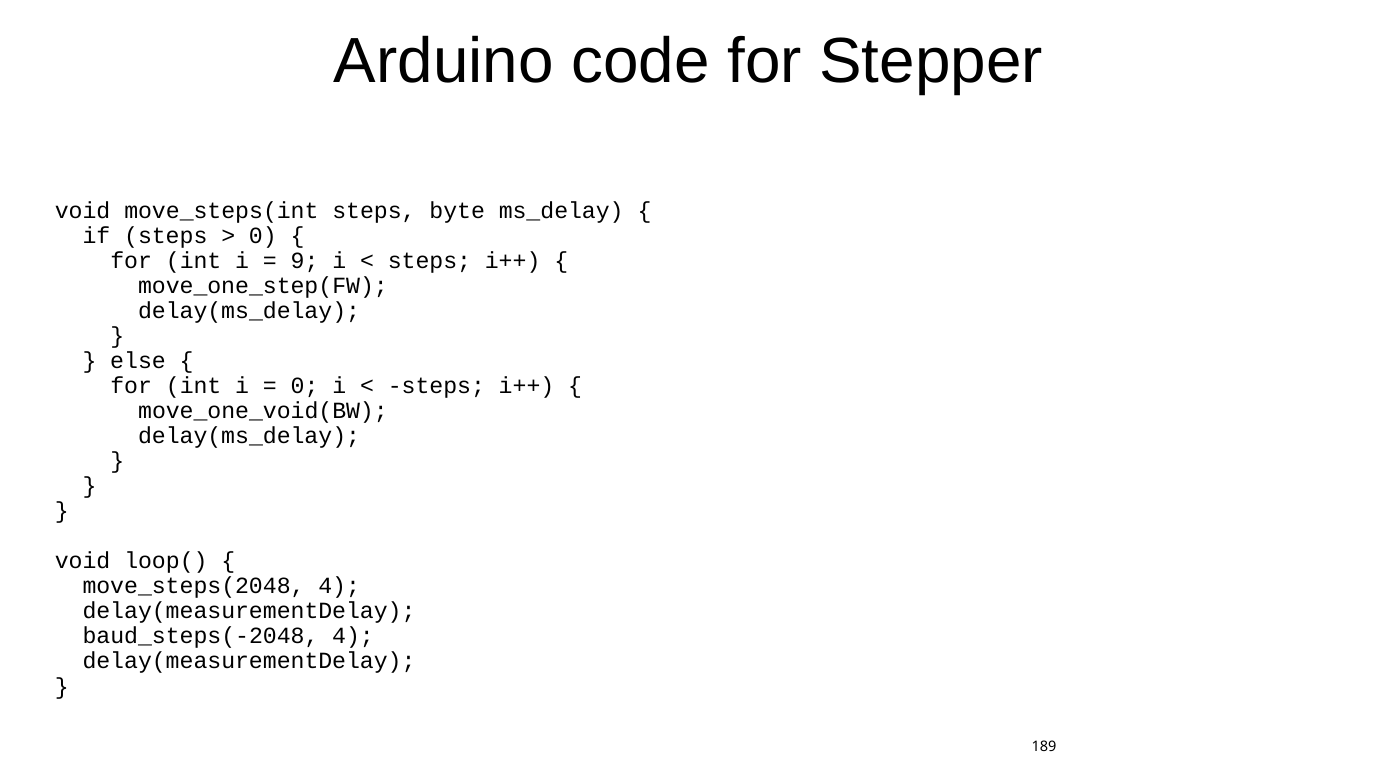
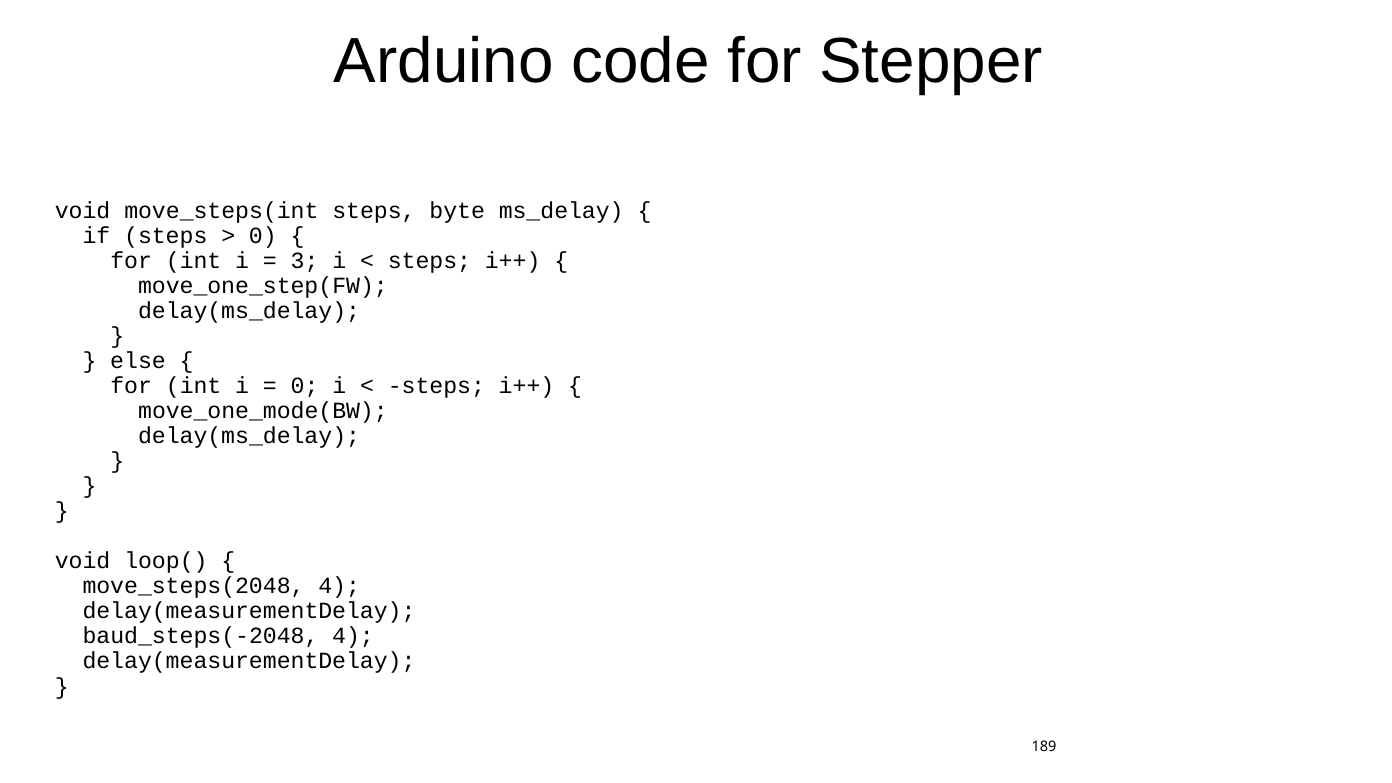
9: 9 -> 3 (305, 261)
move_one_void(BW: move_one_void(BW -> move_one_mode(BW (263, 411)
